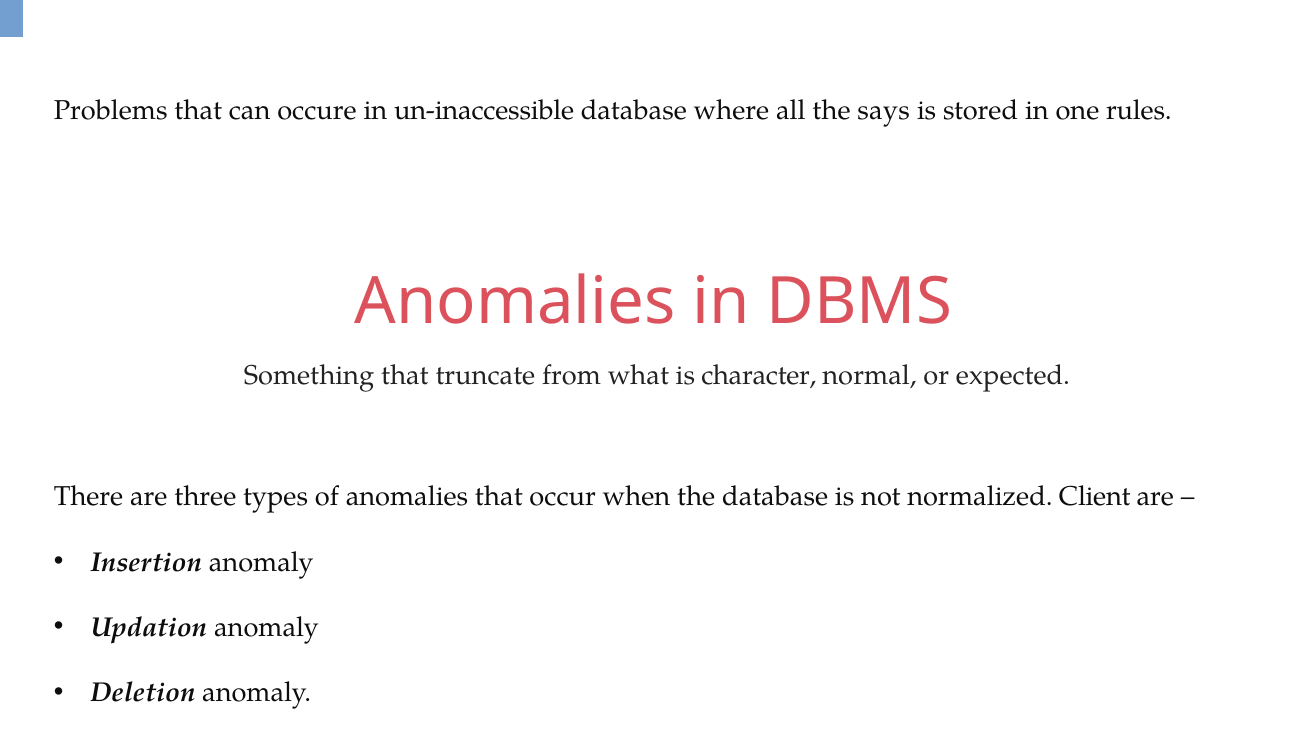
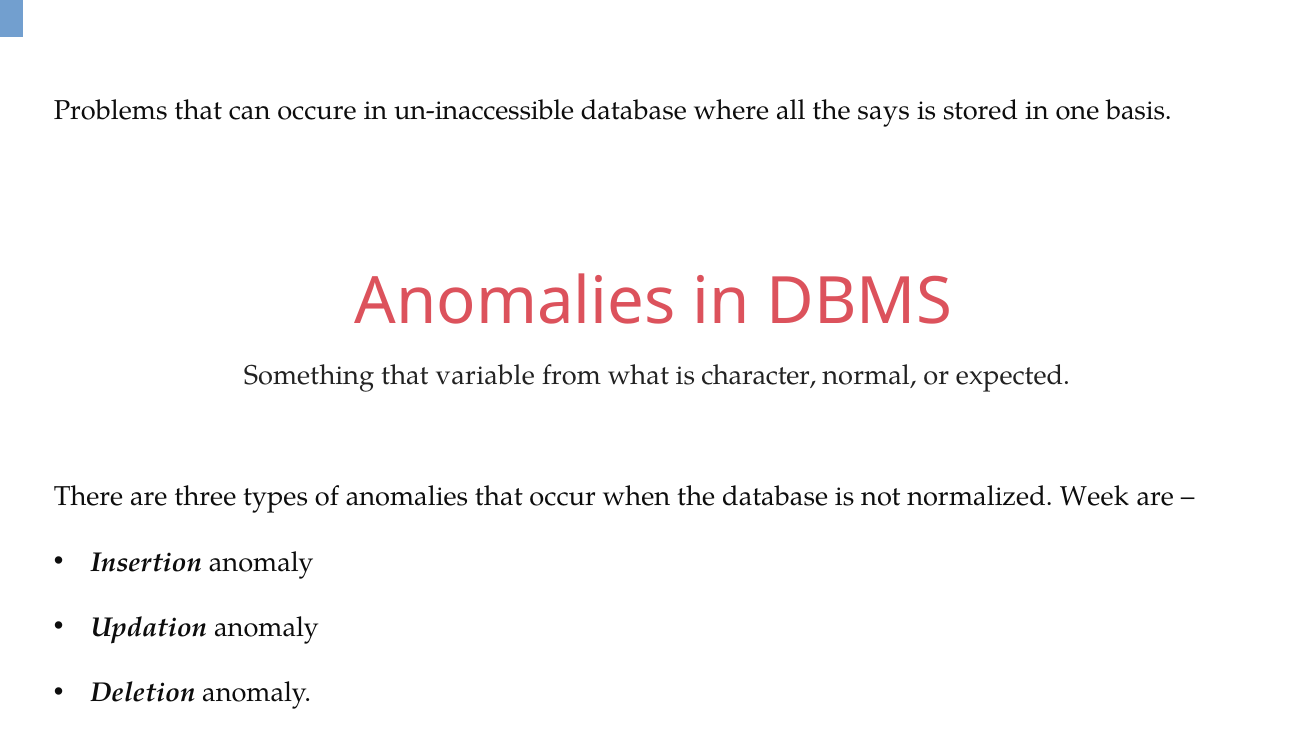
rules: rules -> basis (1139, 111)
truncate: truncate -> variable (485, 375)
Client: Client -> Week (1094, 497)
